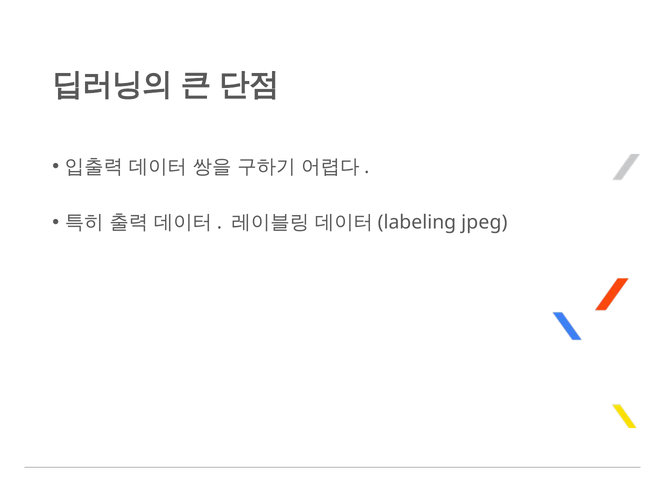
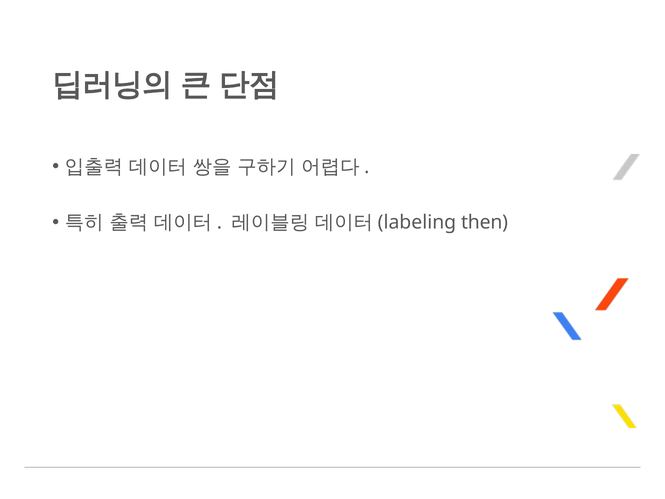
jpeg: jpeg -> then (485, 222)
